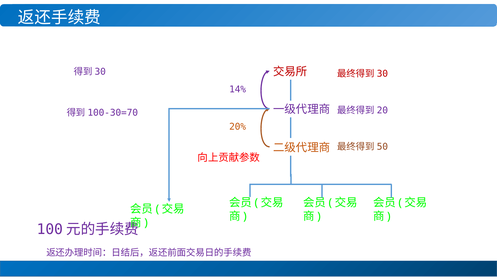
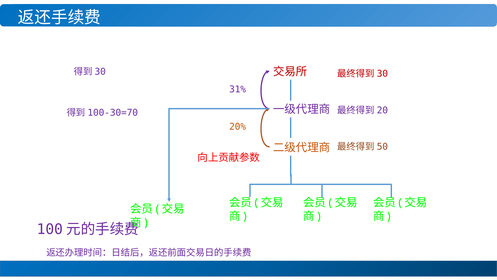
14%: 14% -> 31% (238, 89)
